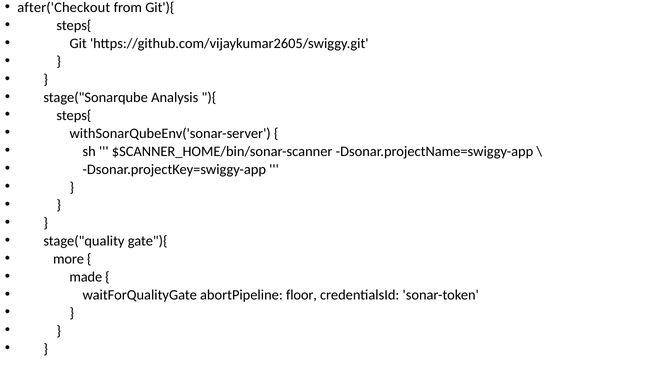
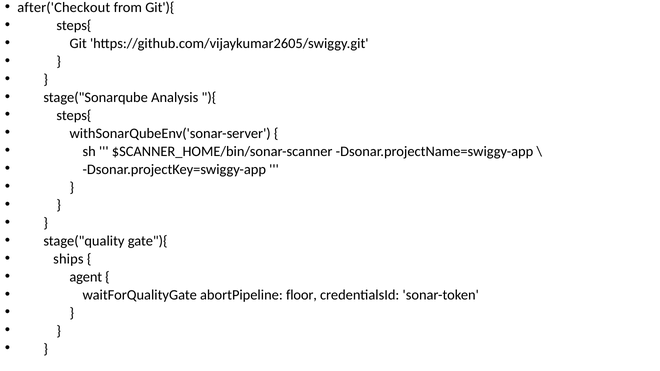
more: more -> ships (68, 259)
made: made -> agent (86, 277)
